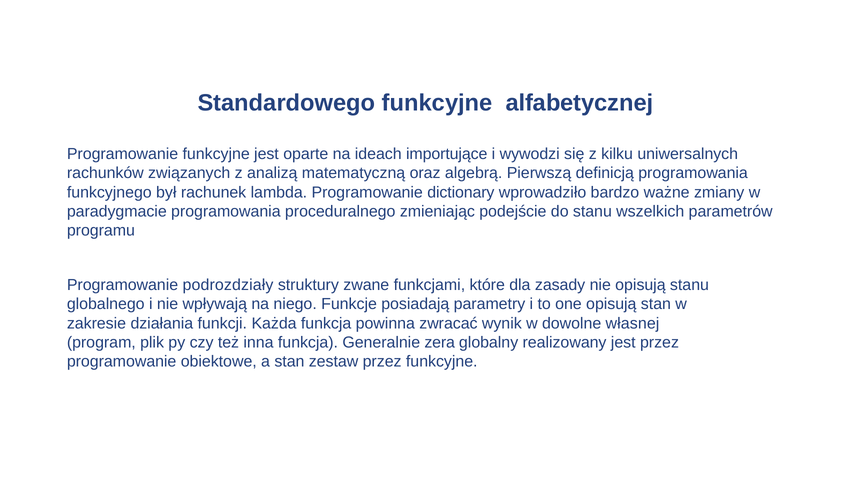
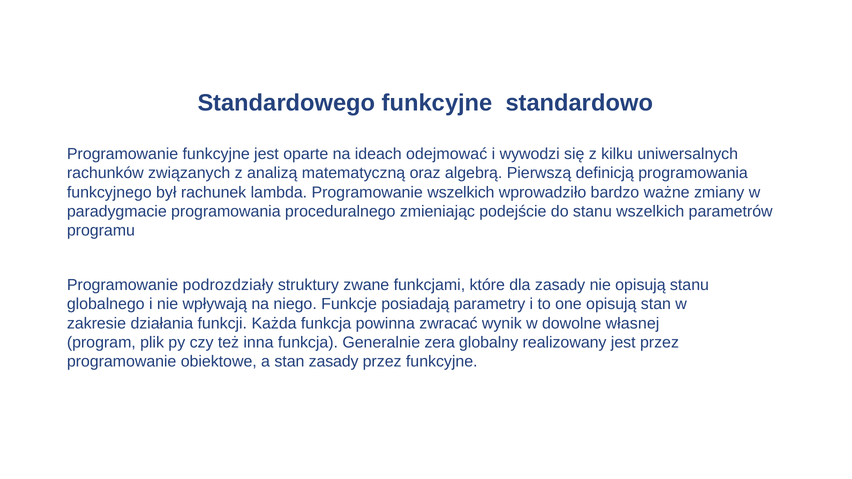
alfabetycznej: alfabetycznej -> standardowo (579, 103)
importujące: importujące -> odejmować (447, 154)
Programowanie dictionary: dictionary -> wszelkich (461, 192)
stan zestaw: zestaw -> zasady (334, 362)
